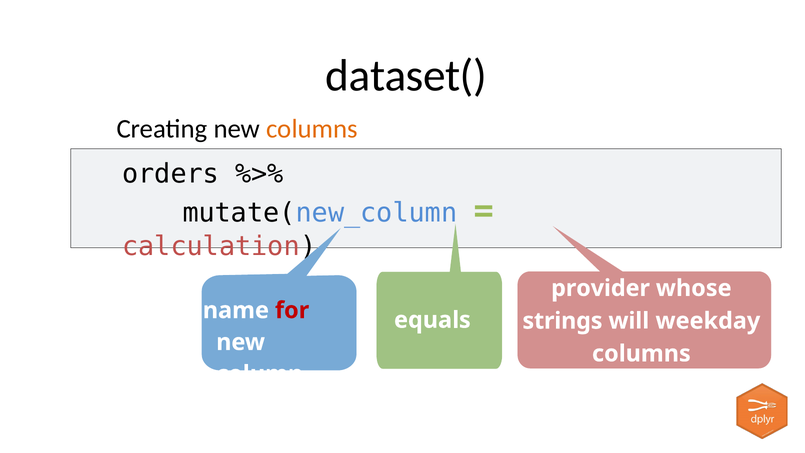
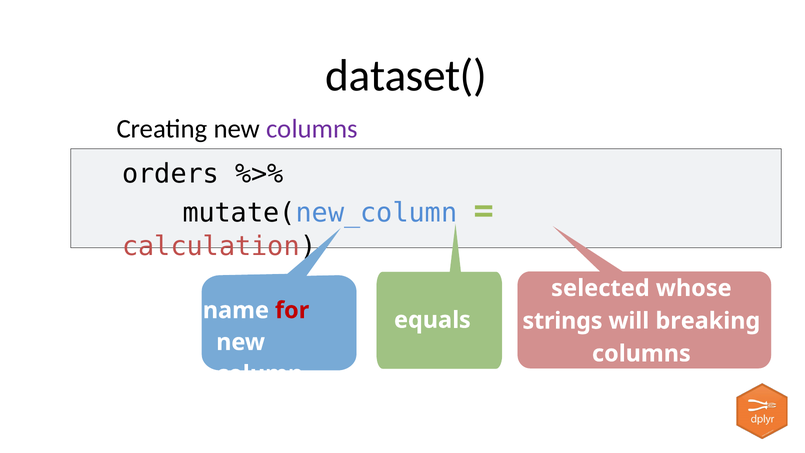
columns colour: orange -> purple (312, 129)
provider: provider -> selected (600, 288)
weekday: weekday -> breaking (708, 321)
